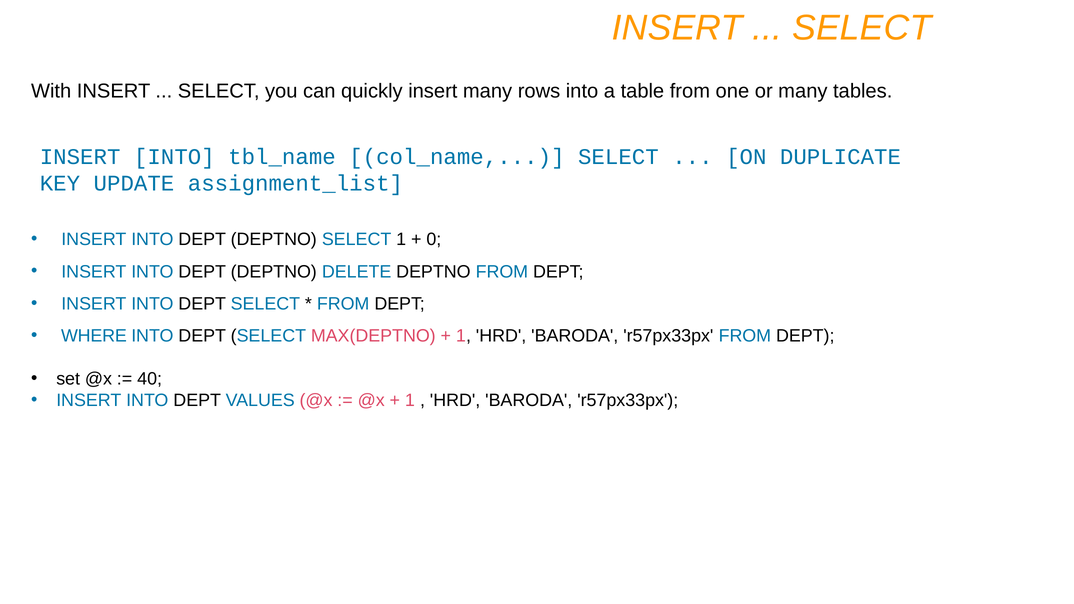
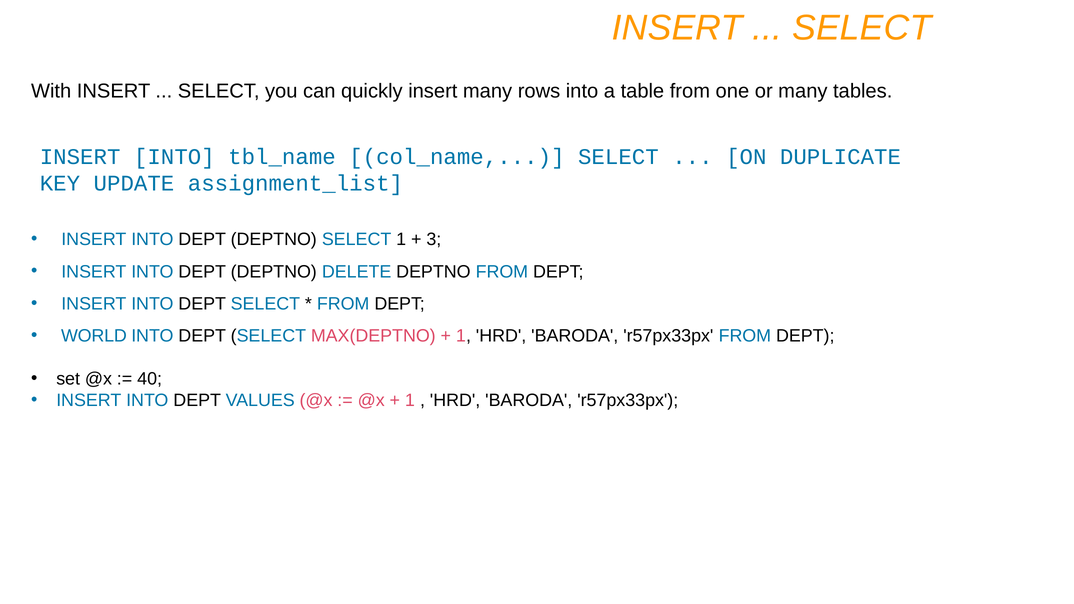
0: 0 -> 3 (434, 239)
WHERE: WHERE -> WORLD (94, 336)
